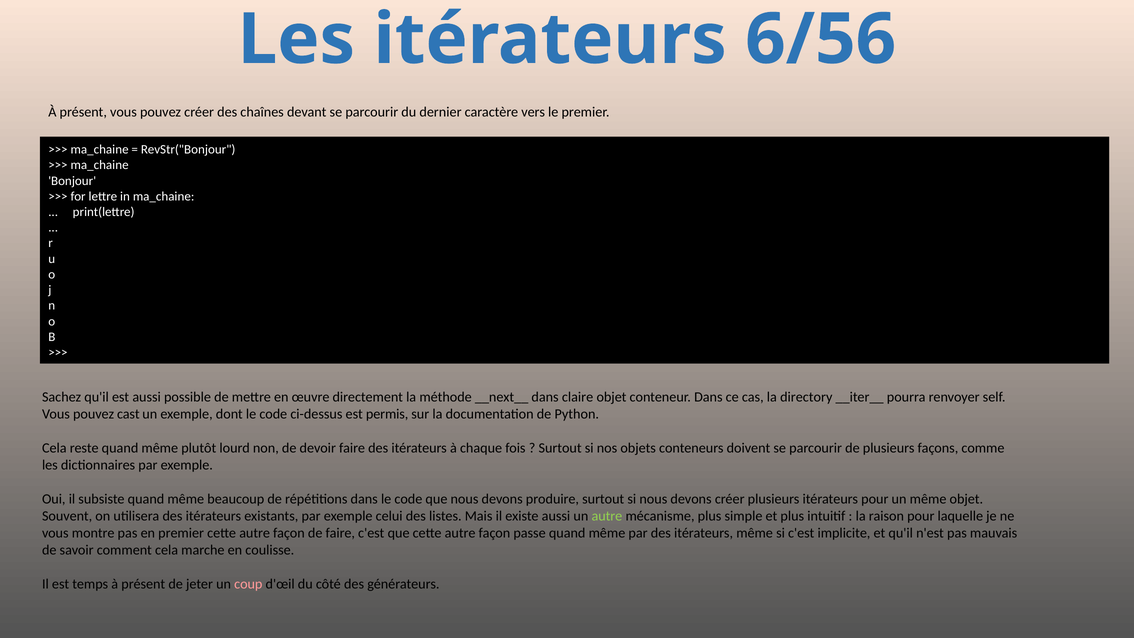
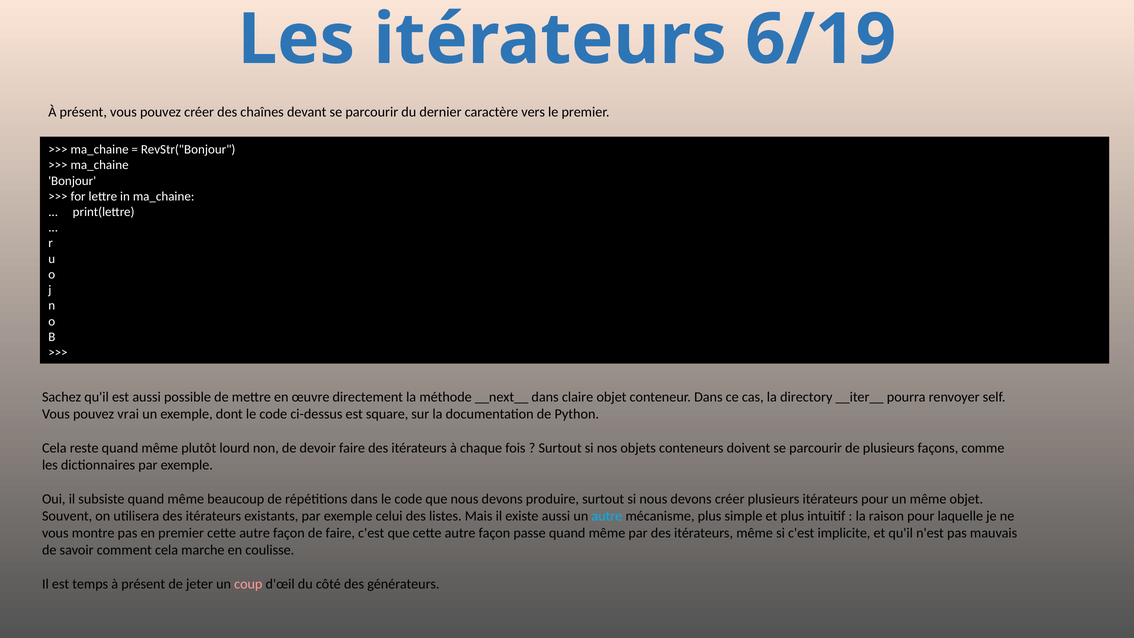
6/56: 6/56 -> 6/19 (821, 40)
cast: cast -> vrai (128, 414)
permis: permis -> square (387, 414)
autre colour: light green -> light blue (607, 516)
